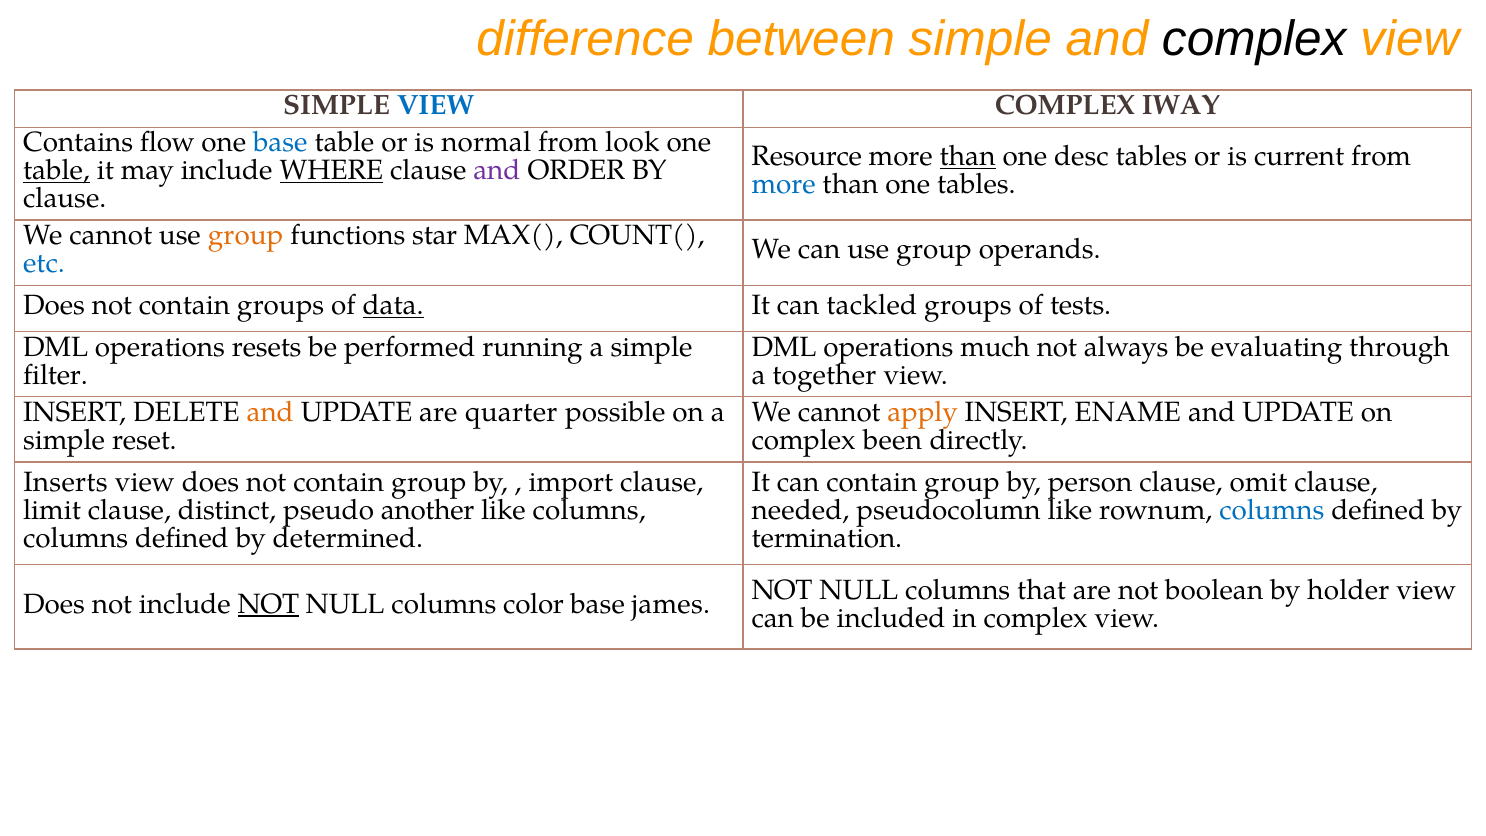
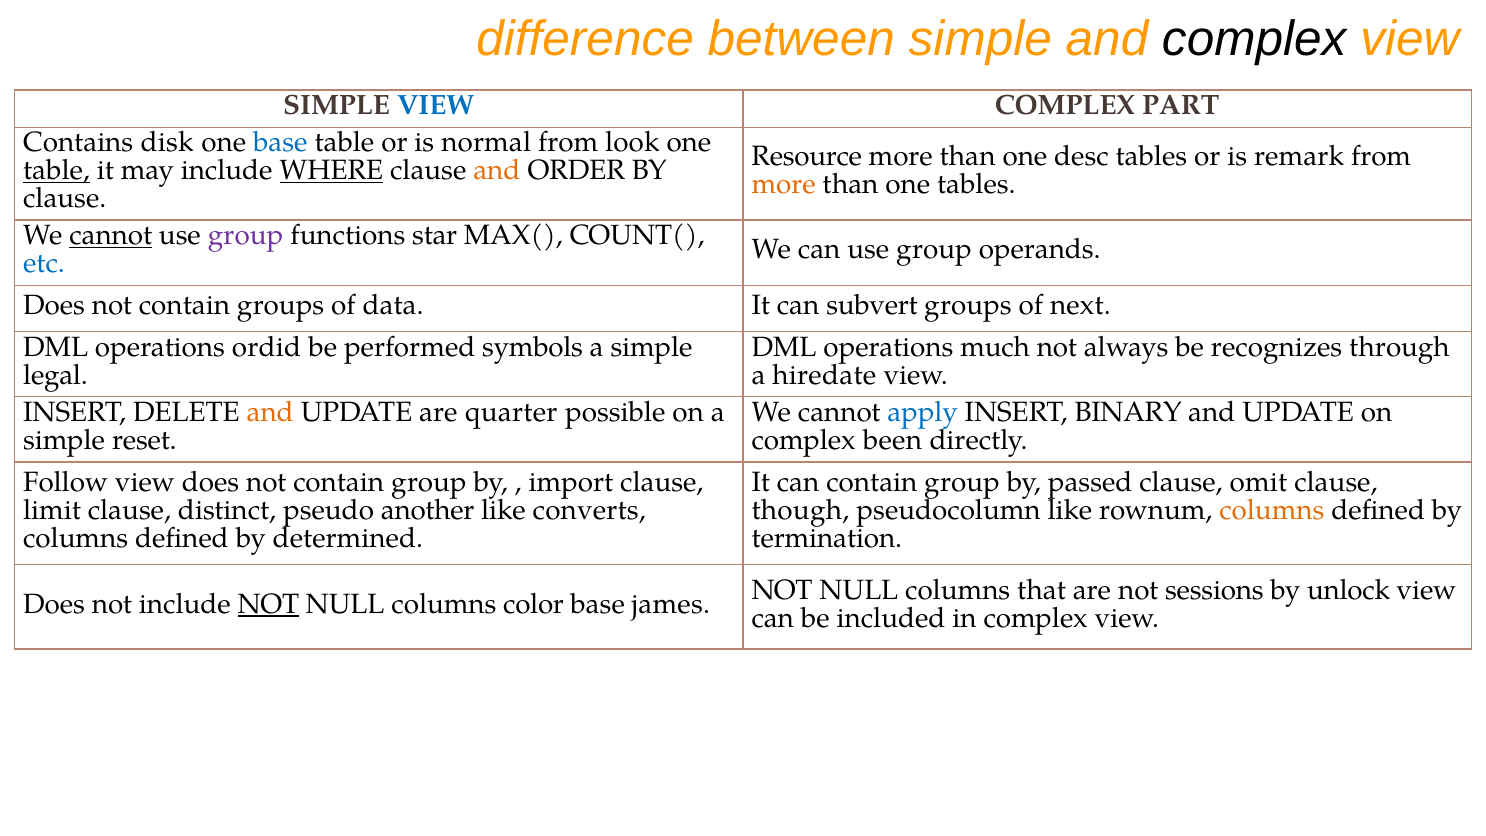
IWAY: IWAY -> PART (1181, 106)
flow: flow -> disk (167, 142)
than underline: present -> none (968, 157)
current: current -> remark (1299, 157)
and colour: purple -> orange (497, 171)
more colour: blue -> orange (784, 185)
cannot underline: none -> present (111, 236)
group colour: orange -> purple (246, 236)
data underline: present -> none (393, 305)
tackled: tackled -> subvert (872, 305)
tests: tests -> next (1080, 305)
resets: resets -> ordid (267, 347)
running: running -> symbols (533, 347)
evaluating: evaluating -> recognizes (1277, 347)
filter: filter -> legal (55, 375)
together: together -> hiredate (824, 375)
apply colour: orange -> blue (923, 412)
ENAME: ENAME -> BINARY (1128, 412)
Inserts: Inserts -> Follow (66, 482)
person: person -> passed (1090, 482)
like columns: columns -> converts (589, 510)
needed: needed -> though (800, 510)
columns colour: blue -> orange (1272, 510)
boolean: boolean -> sessions (1214, 590)
holder: holder -> unlock (1349, 590)
